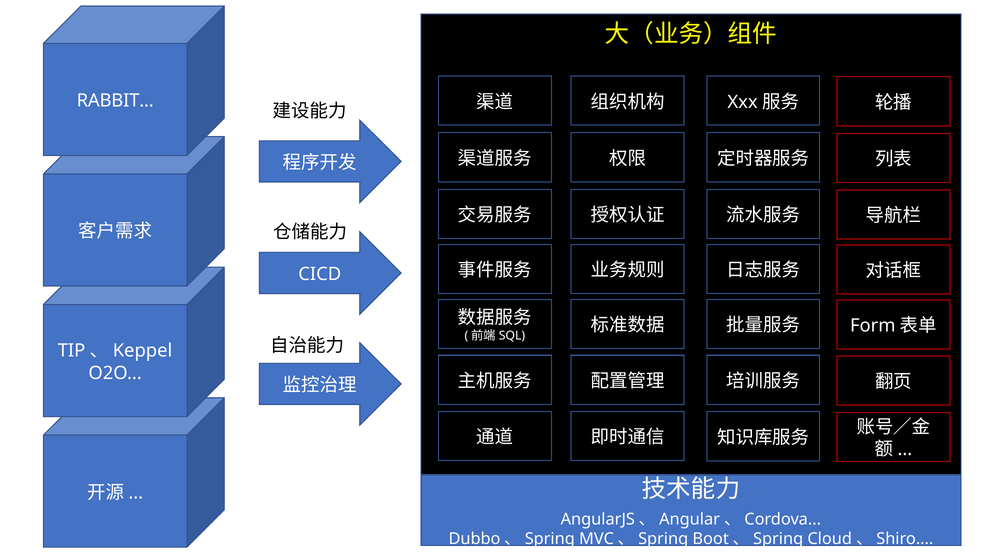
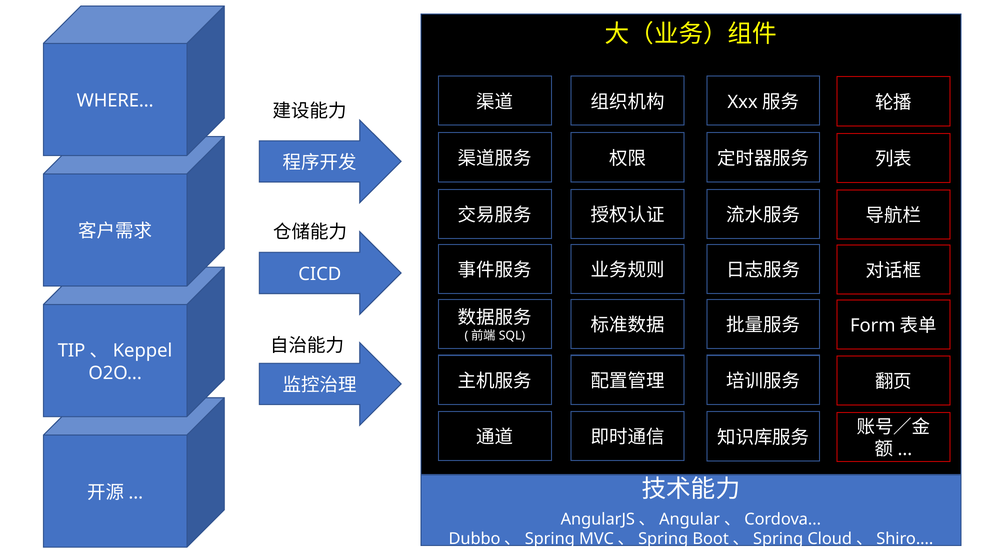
RABBIT: RABBIT -> WHERE (115, 101)
